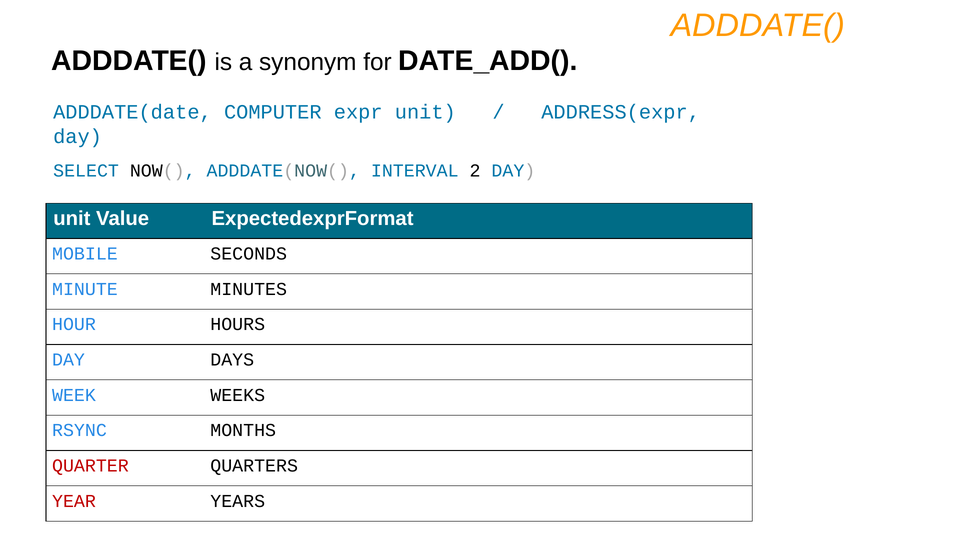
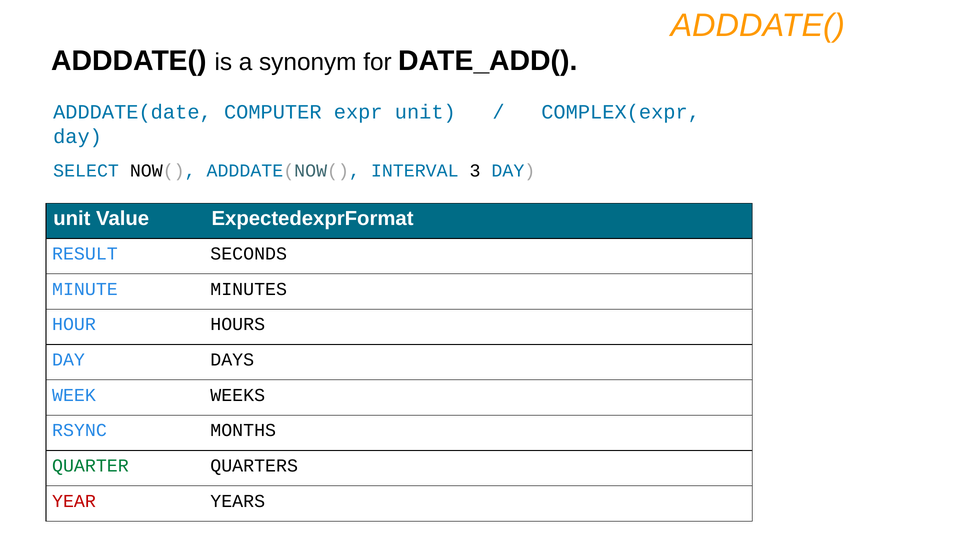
ADDRESS(expr: ADDRESS(expr -> COMPLEX(expr (621, 112)
2: 2 -> 3 (475, 171)
MOBILE: MOBILE -> RESULT (85, 254)
QUARTER colour: red -> green (90, 466)
